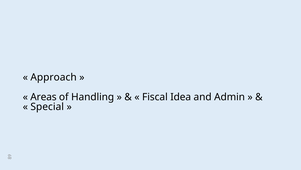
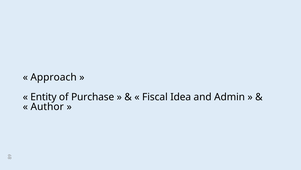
Areas: Areas -> Entity (43, 97)
Handling: Handling -> Purchase (93, 97)
Special: Special -> Author (47, 106)
